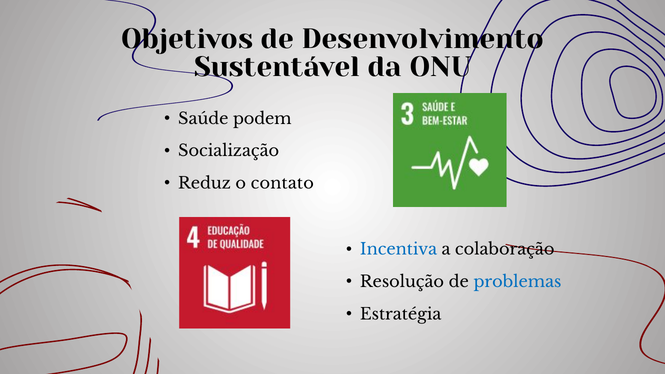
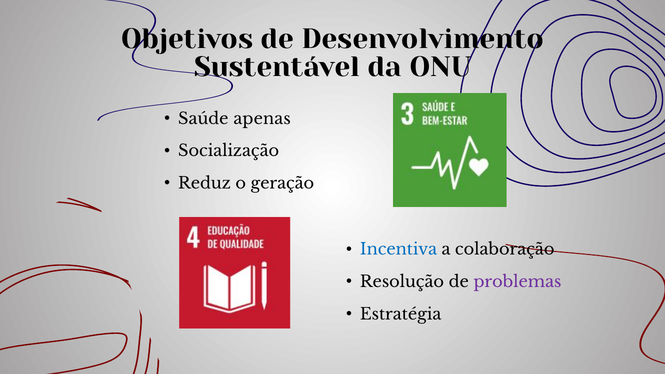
podem: podem -> apenas (262, 119)
contato: contato -> geração (282, 183)
problemas colour: blue -> purple (517, 282)
